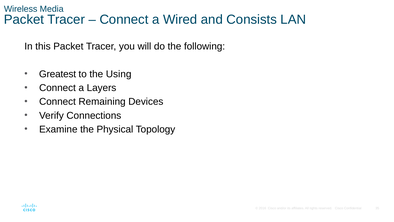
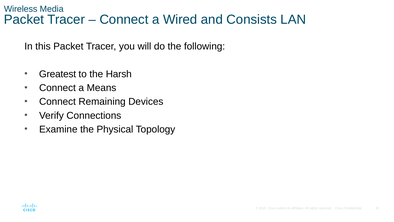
Using: Using -> Harsh (119, 74)
Layers: Layers -> Means (102, 88)
